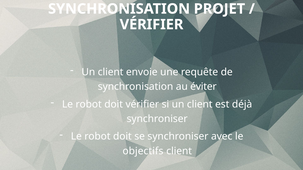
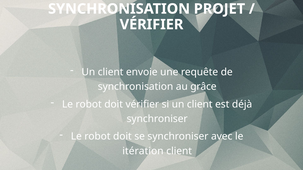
éviter: éviter -> grâce (203, 87)
objectifs: objectifs -> itération (143, 151)
